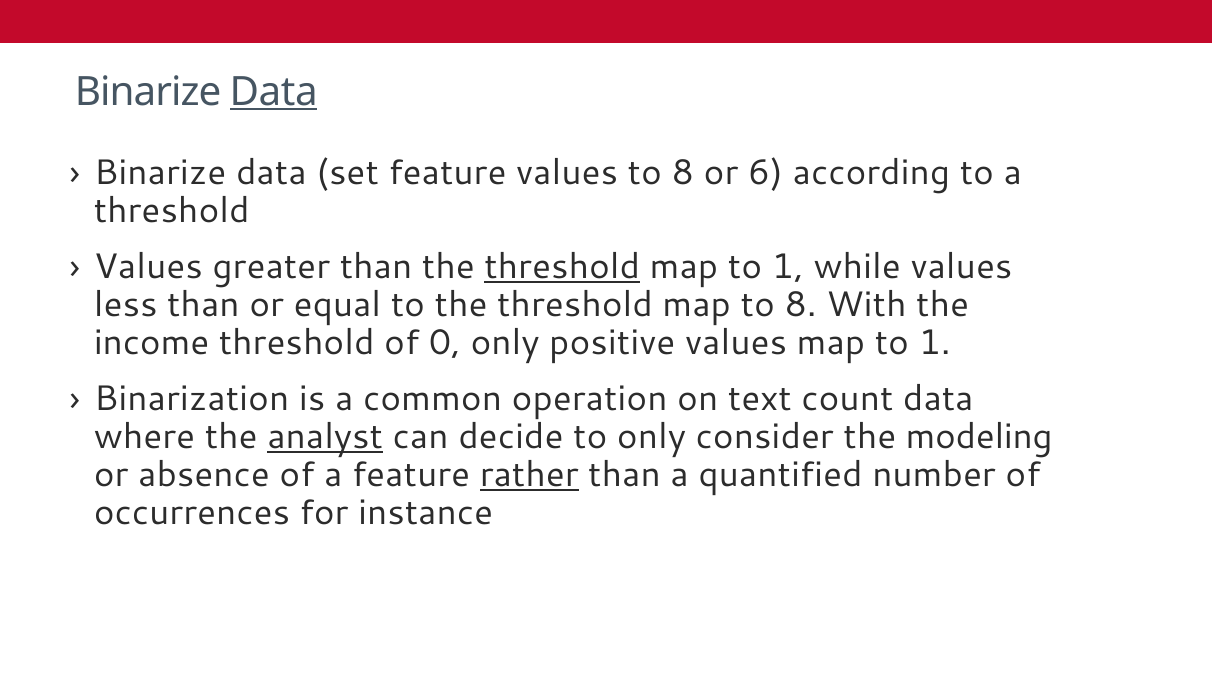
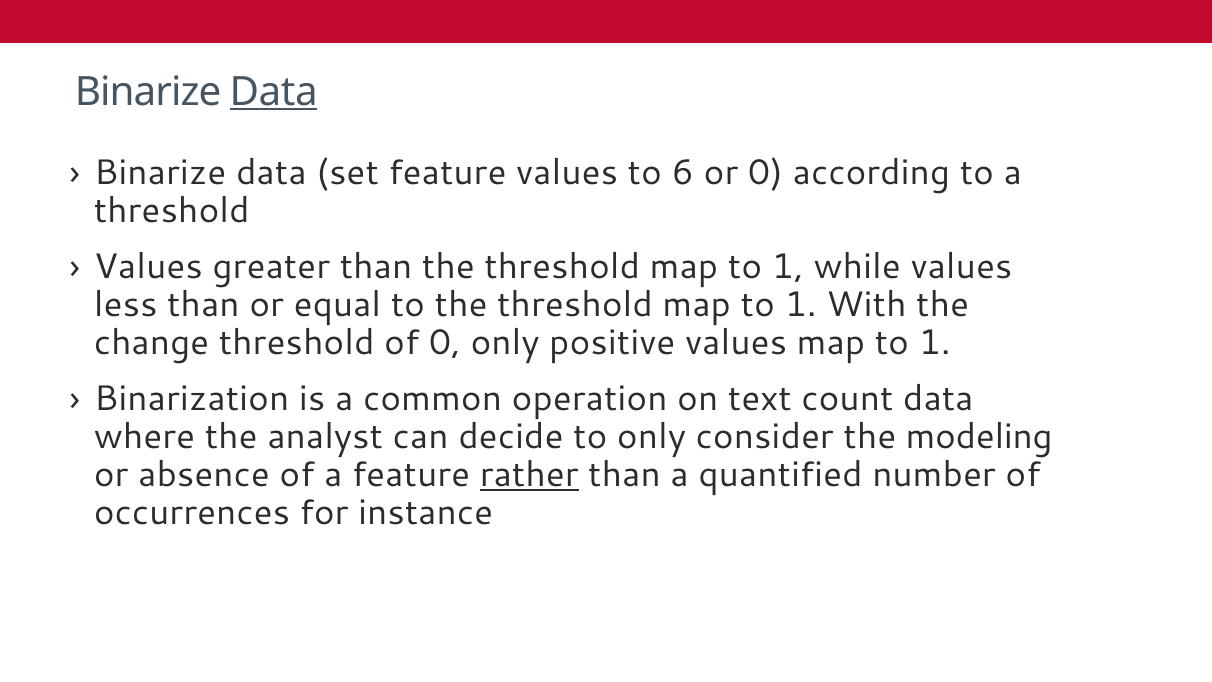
values to 8: 8 -> 6 (683, 172)
or 6: 6 -> 0 (765, 172)
threshold underline: present -> none (562, 266)
8: 8 -> 1 (801, 304)
income: income -> change (152, 342)
analyst underline: present -> none (325, 436)
